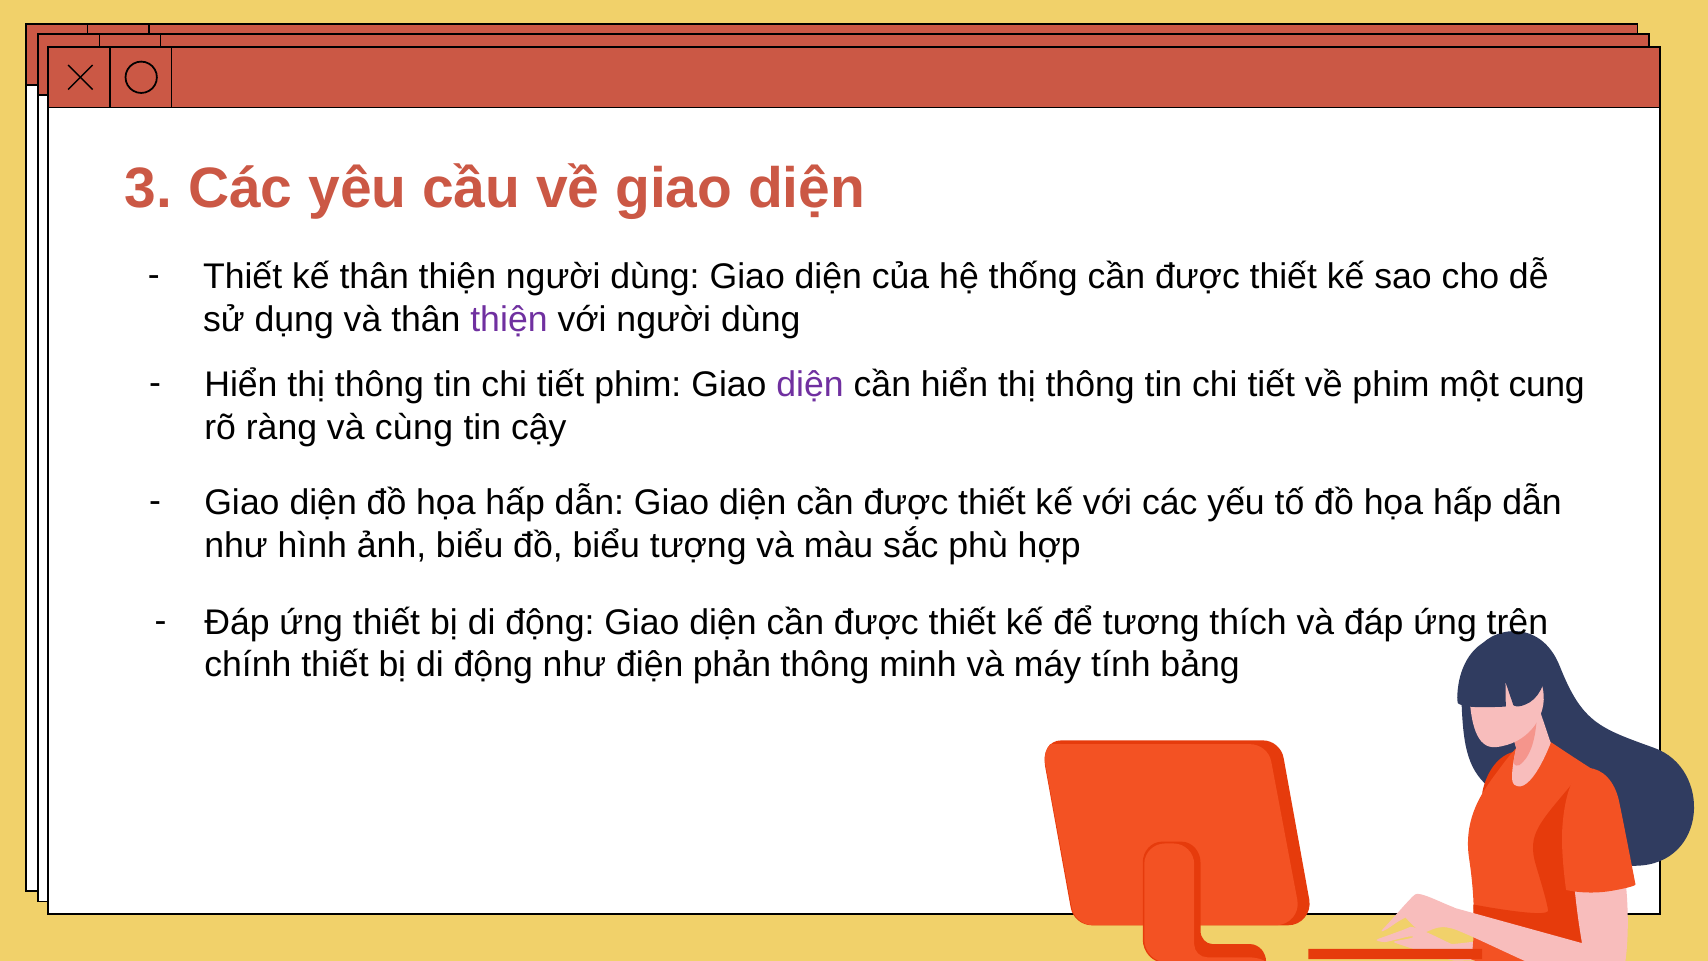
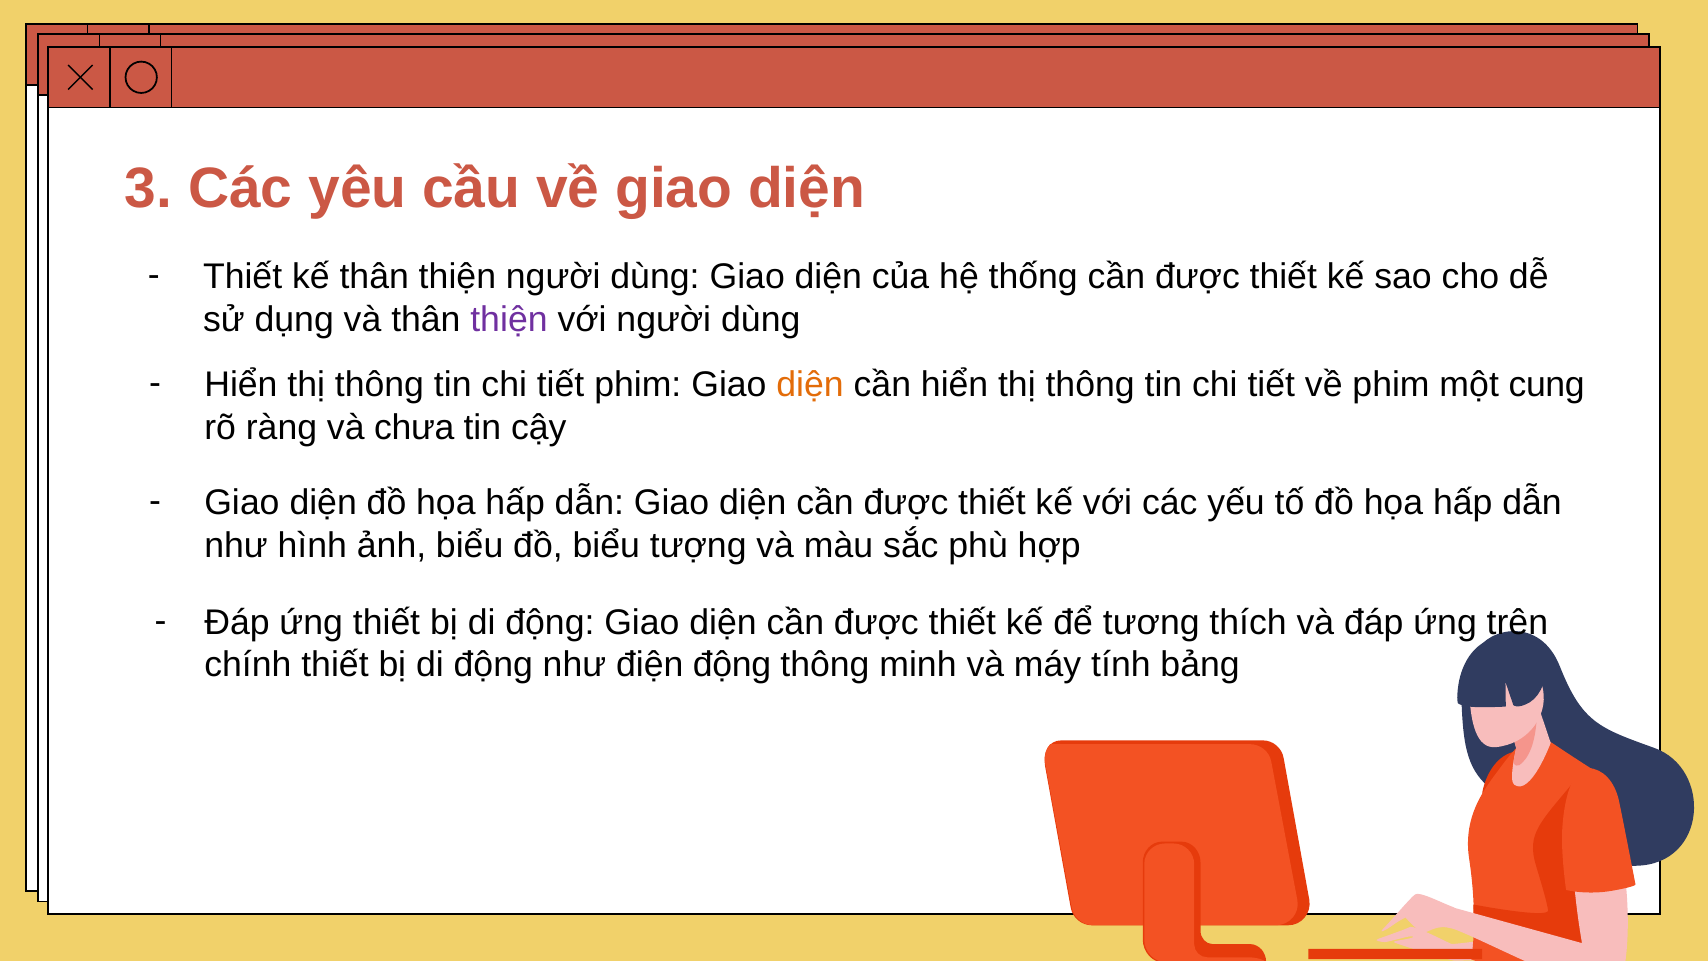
diện colour: purple -> orange (810, 385)
cùng: cùng -> chưa (414, 427)
điện phản: phản -> động (732, 665)
